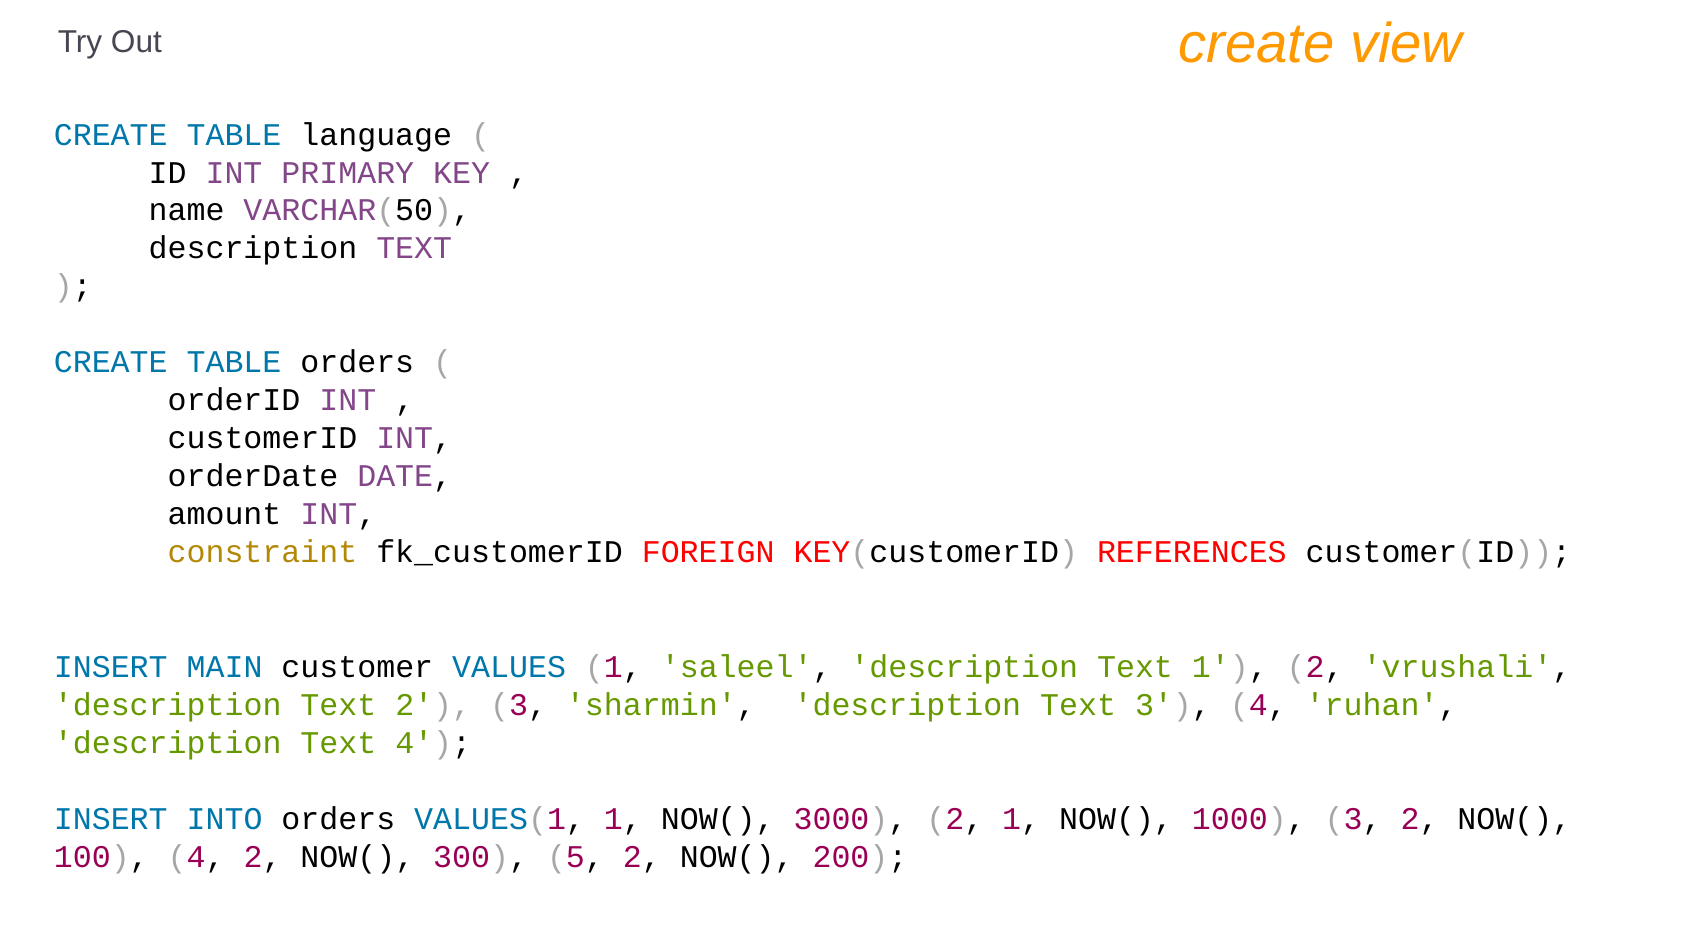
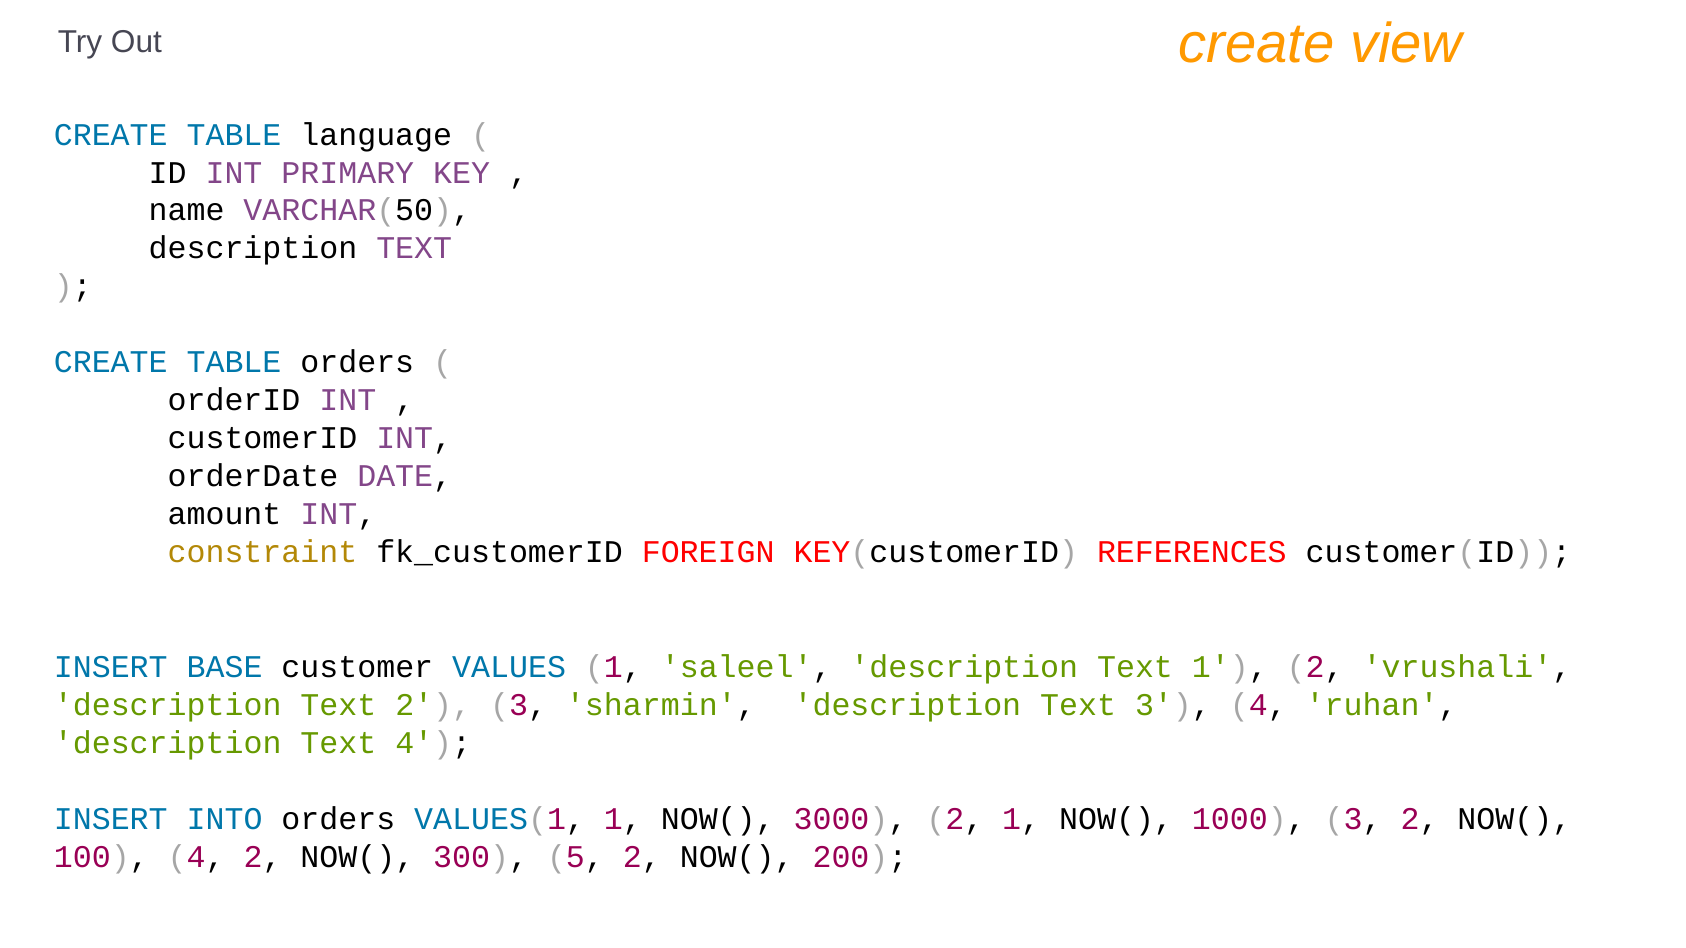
MAIN: MAIN -> BASE (225, 668)
